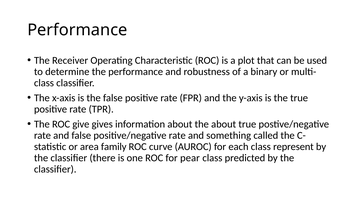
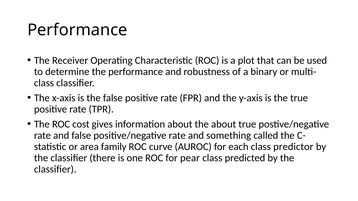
give: give -> cost (81, 124)
represent: represent -> predictor (293, 147)
